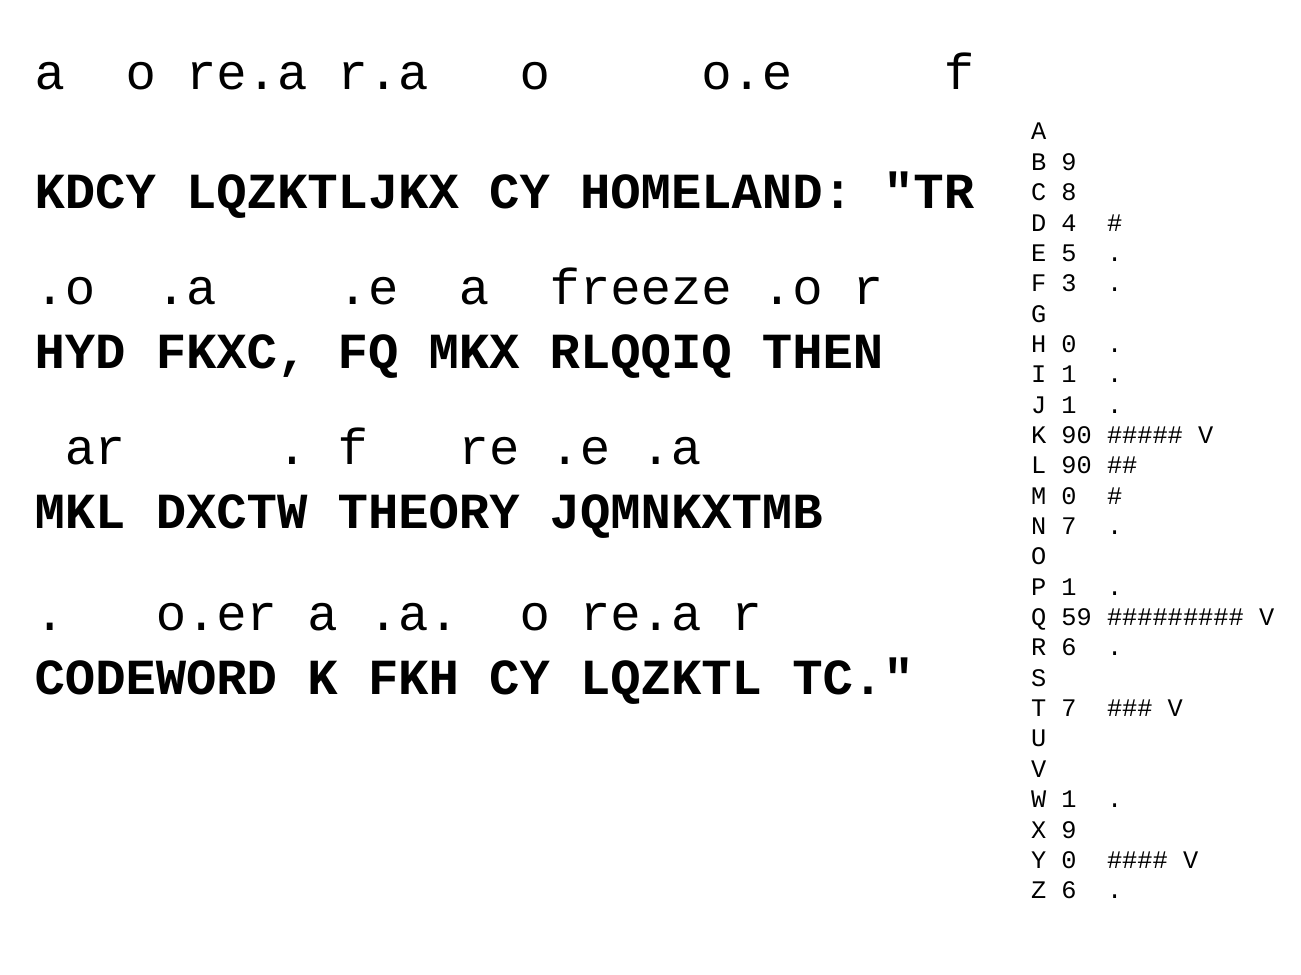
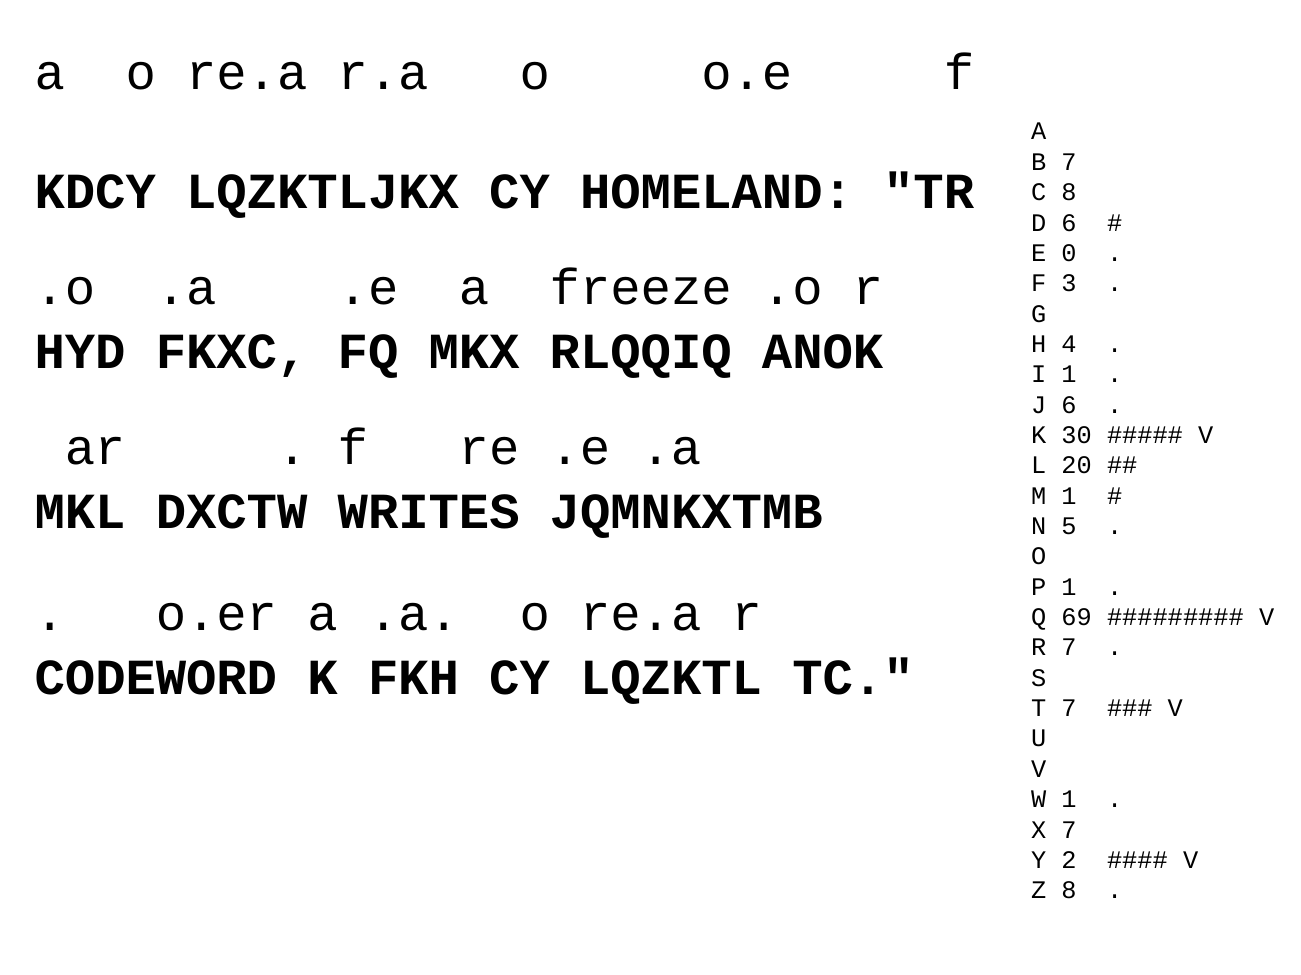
B 9: 9 -> 7 (1069, 162)
D 4: 4 -> 6 (1069, 223)
5: 5 -> 0 (1069, 253)
THEN: THEN -> ANOK (823, 352)
H 0: 0 -> 4 (1069, 344)
J 1: 1 -> 6 (1069, 405)
K 90: 90 -> 30 (1077, 435)
L 90: 90 -> 20 (1077, 466)
M 0: 0 -> 1 (1069, 496)
THEORY: THEORY -> WRITES (429, 512)
N 7: 7 -> 5 (1069, 527)
59: 59 -> 69 (1077, 618)
R 6: 6 -> 7 (1069, 648)
X 9: 9 -> 7 (1069, 830)
Y 0: 0 -> 2 (1069, 861)
Z 6: 6 -> 8 (1069, 891)
